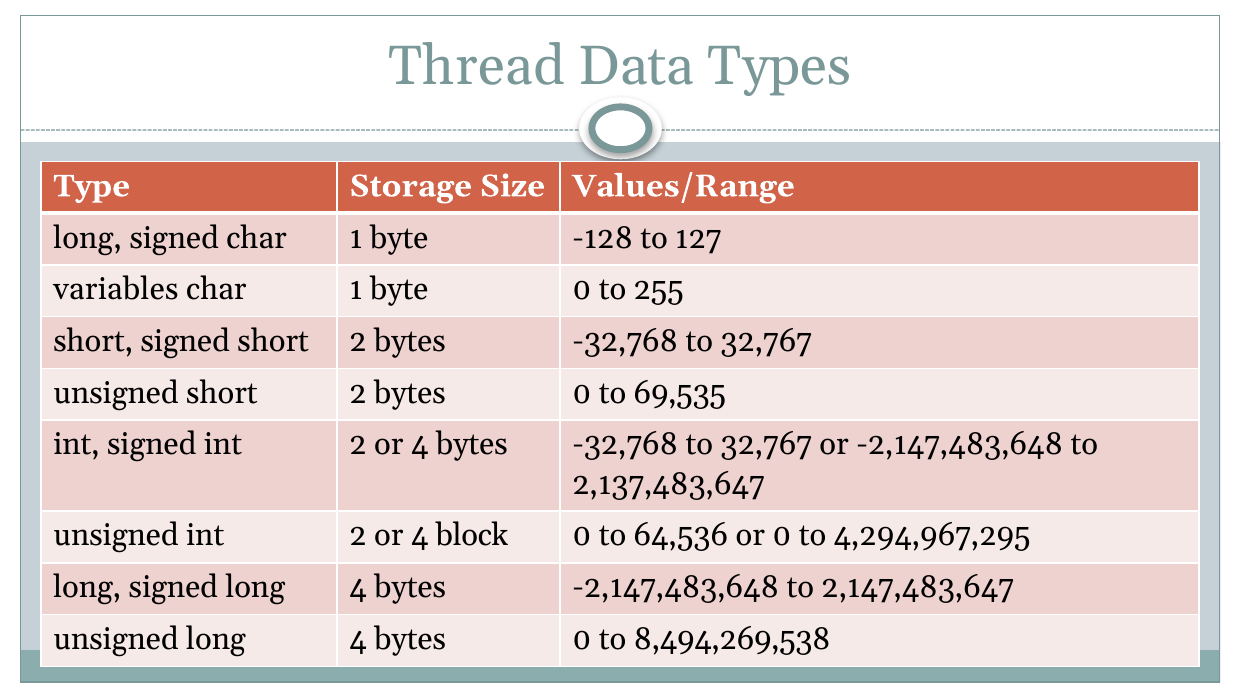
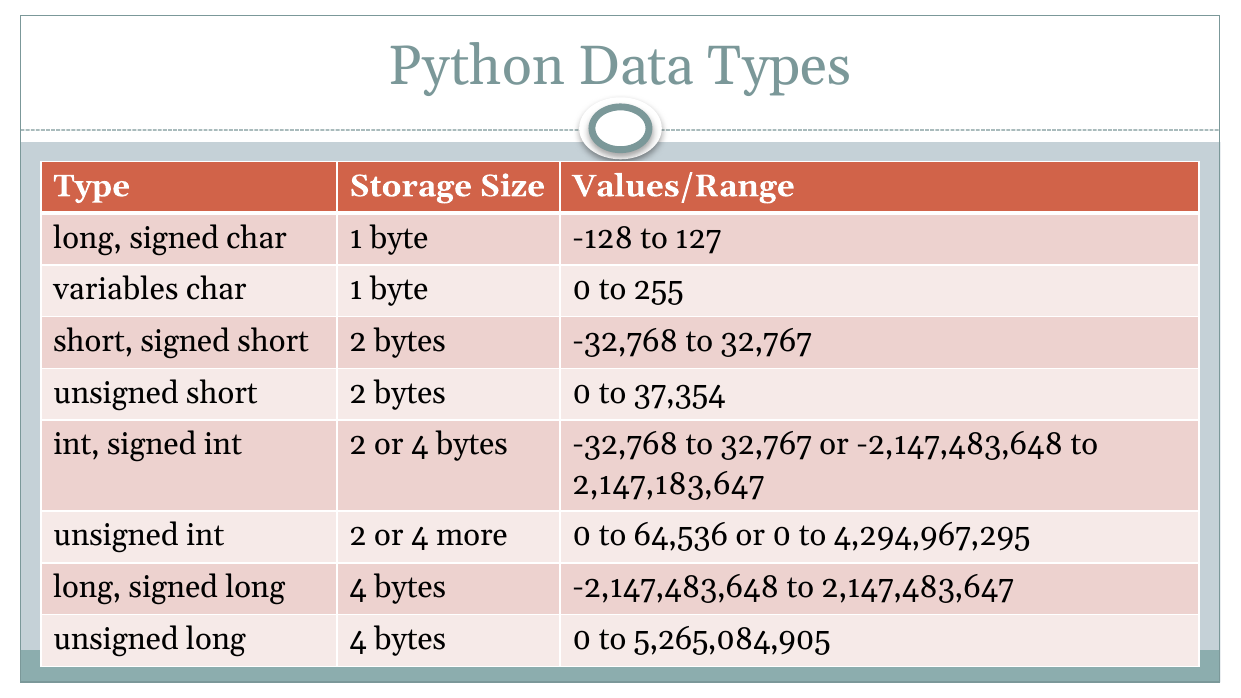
Thread: Thread -> Python (477, 66)
69,535: 69,535 -> 37,354 (680, 393)
2,137,483,647: 2,137,483,647 -> 2,147,183,647 (668, 484)
block: block -> more (472, 536)
8,494,269,538: 8,494,269,538 -> 5,265,084,905 (732, 639)
